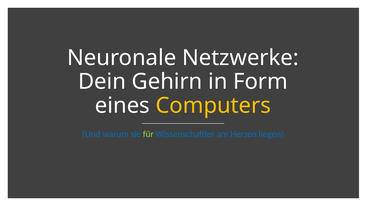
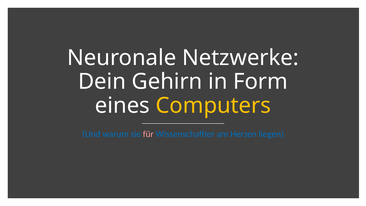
für colour: light green -> pink (148, 134)
